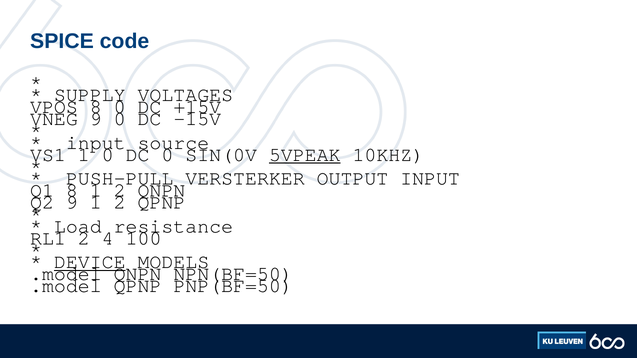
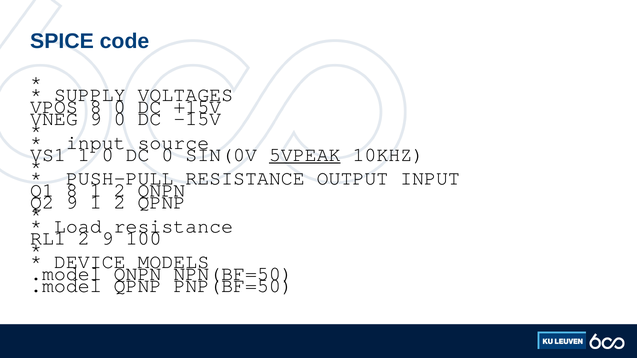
VERSTERKER: VERSTERKER -> RESISTANCE (245, 179)
4: 4 -> 9 (108, 238)
DEVICE underline: present -> none (90, 262)
